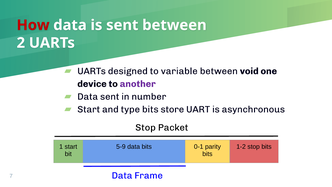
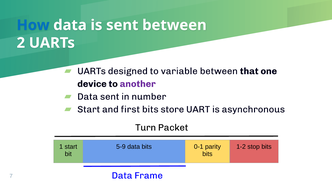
How colour: red -> blue (33, 25)
void: void -> that (249, 71)
type: type -> first (130, 109)
Stop: Stop -> Turn (146, 127)
